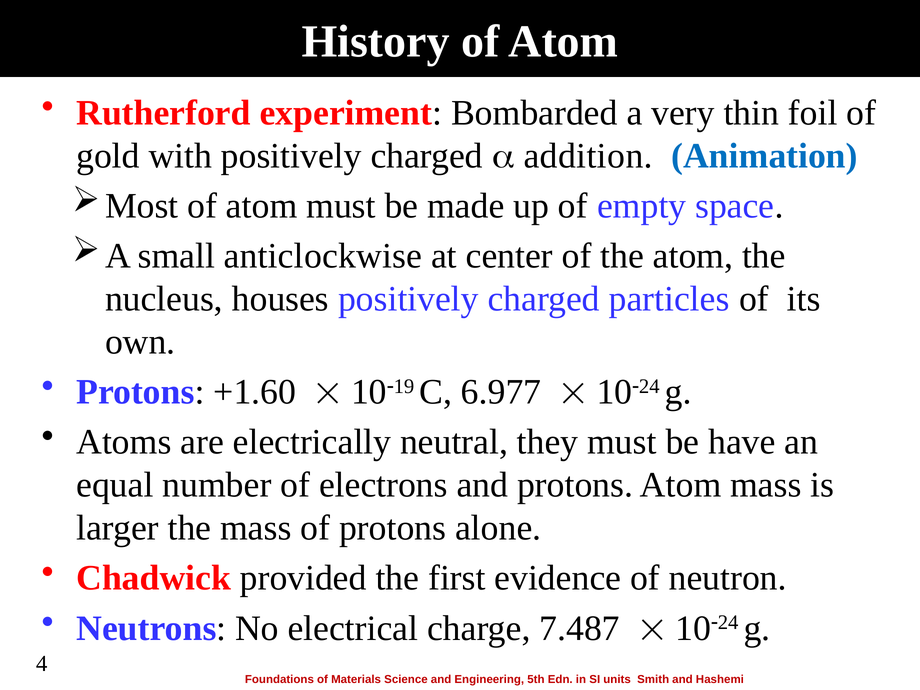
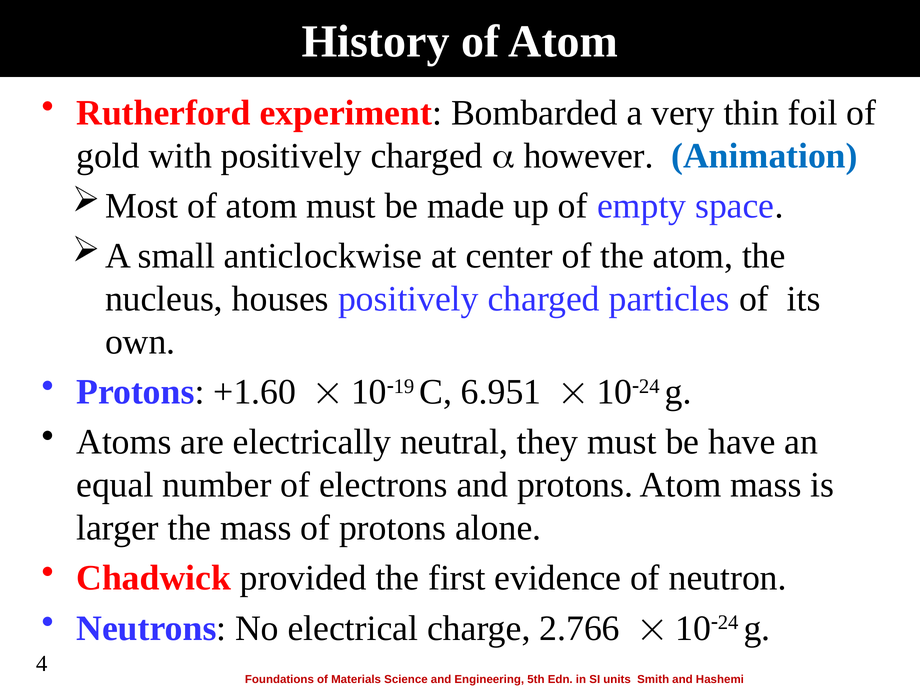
addition: addition -> however (589, 156)
6.977: 6.977 -> 6.951 (501, 392)
7.487: 7.487 -> 2.766 (580, 628)
